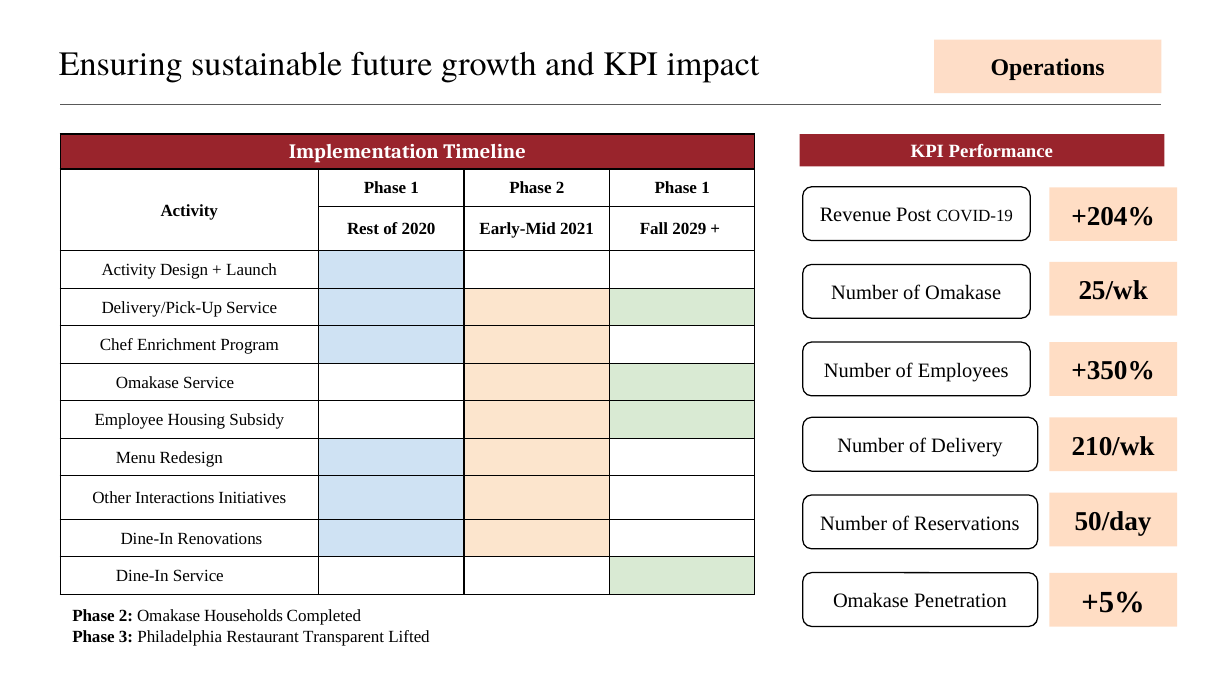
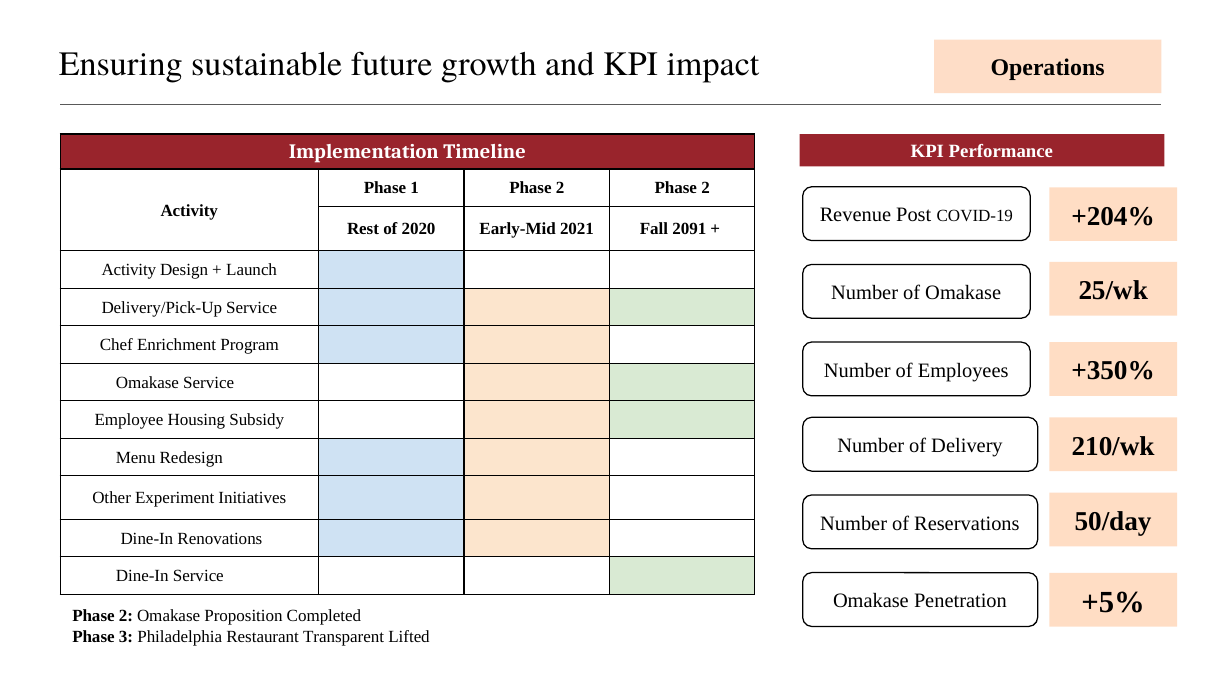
2 Phase 1: 1 -> 2 (706, 188)
2029: 2029 -> 2091 (689, 229)
Interactions: Interactions -> Experiment (175, 498)
Households: Households -> Proposition (243, 616)
